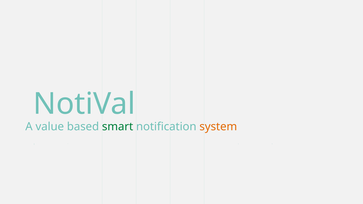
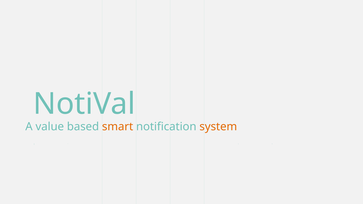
smart colour: green -> orange (118, 127)
